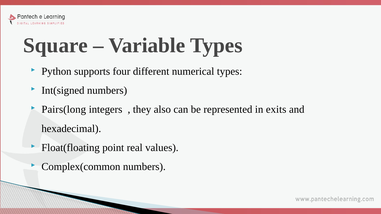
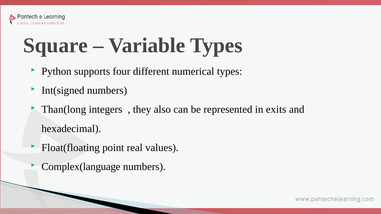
Pairs(long: Pairs(long -> Than(long (64, 110)
Complex(common: Complex(common -> Complex(language (81, 167)
